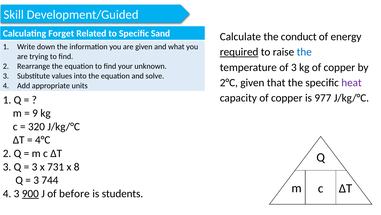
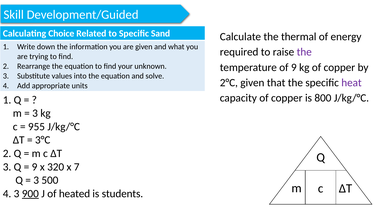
Forget: Forget -> Choice (61, 33)
conduct: conduct -> thermal (299, 37)
required underline: present -> none (239, 52)
the colour: blue -> purple (304, 52)
of 3: 3 -> 9 (294, 67)
977: 977 -> 800 (323, 98)
9: 9 -> 3 (35, 113)
320: 320 -> 955 (36, 126)
4°C: 4°C -> 3°C (43, 140)
3: 3 -> 9 (35, 166)
731: 731 -> 320 (56, 166)
8: 8 -> 7 (77, 166)
744: 744 -> 500 (50, 180)
before: before -> heated (74, 193)
